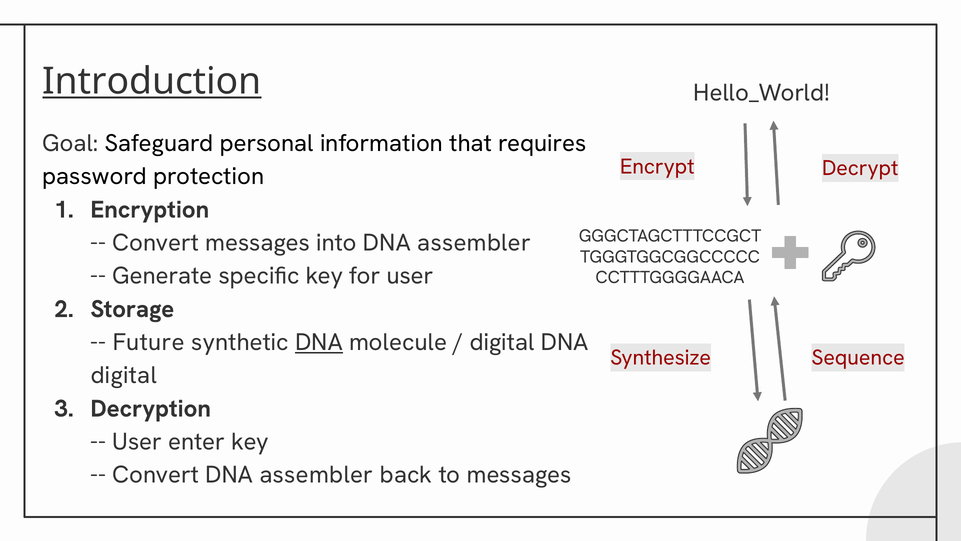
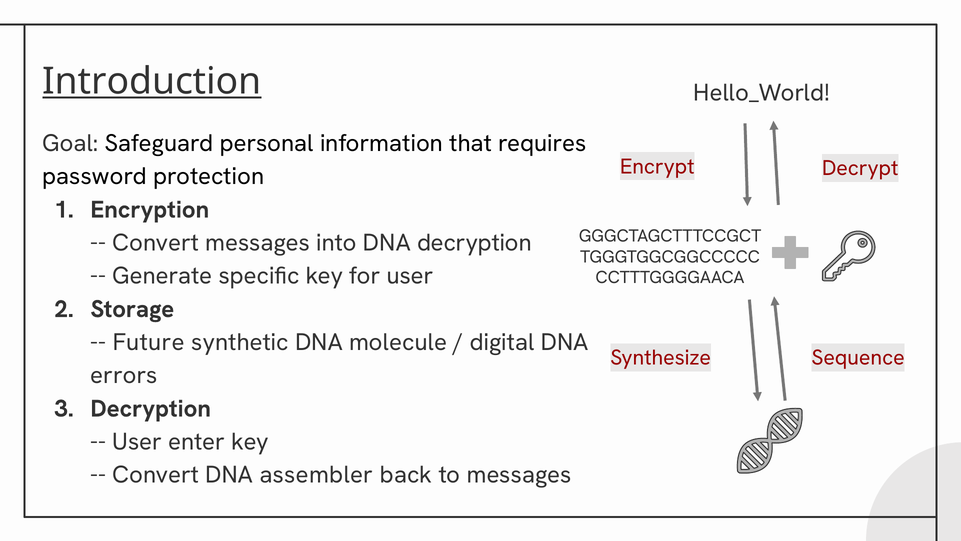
into DNA assembler: assembler -> decryption (474, 243)
DNA underline: present -> none (319, 342)
digital: digital -> errors (124, 375)
